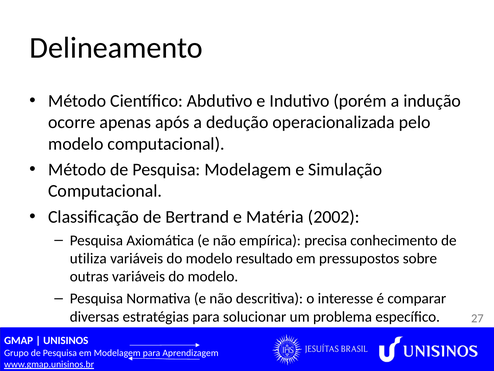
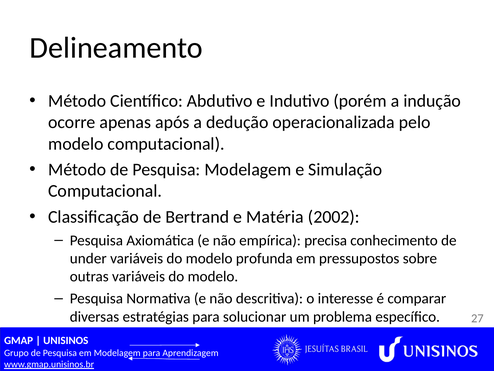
utiliza: utiliza -> under (88, 258)
resultado: resultado -> profunda (264, 258)
